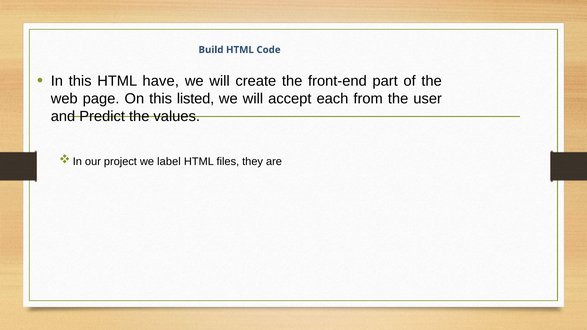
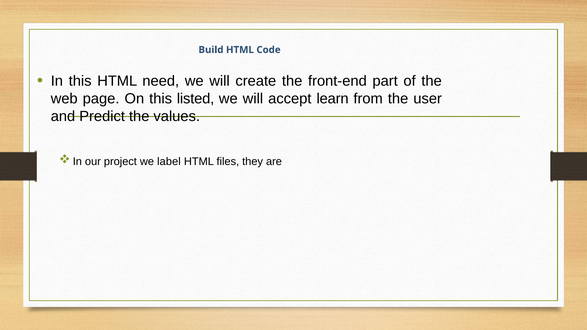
have: have -> need (161, 81)
each: each -> learn (333, 99)
